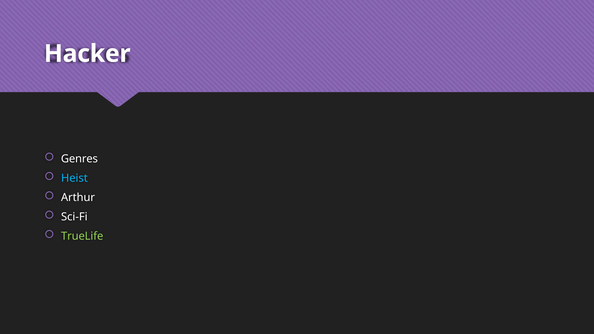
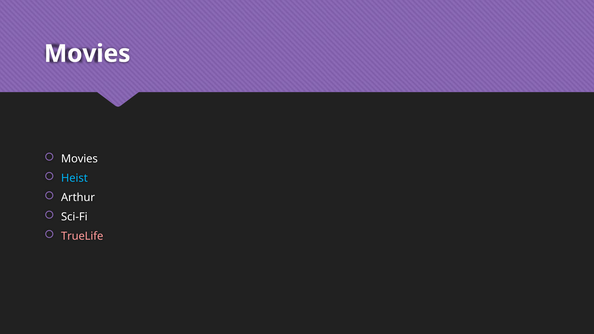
Hacker: Hacker -> Movies (87, 54)
Genres: Genres -> Movies (79, 159)
TrueLife colour: light green -> pink (82, 236)
